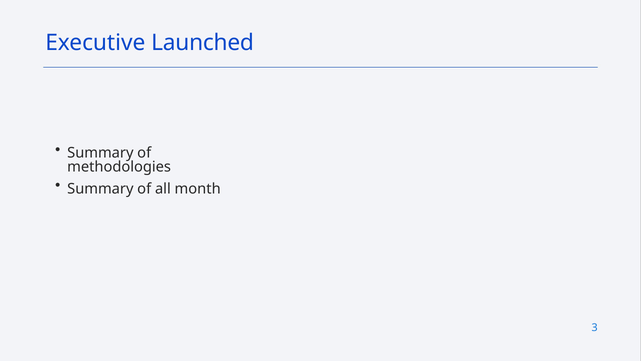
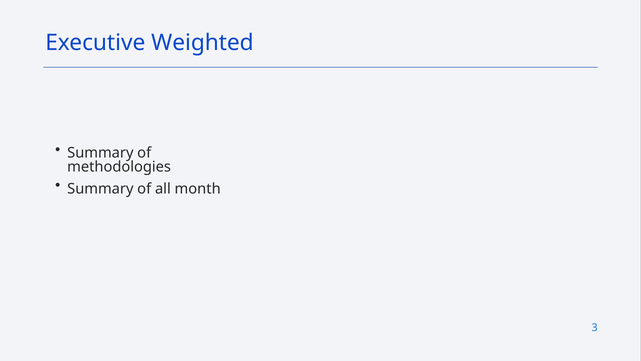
Launched: Launched -> Weighted (202, 43)
